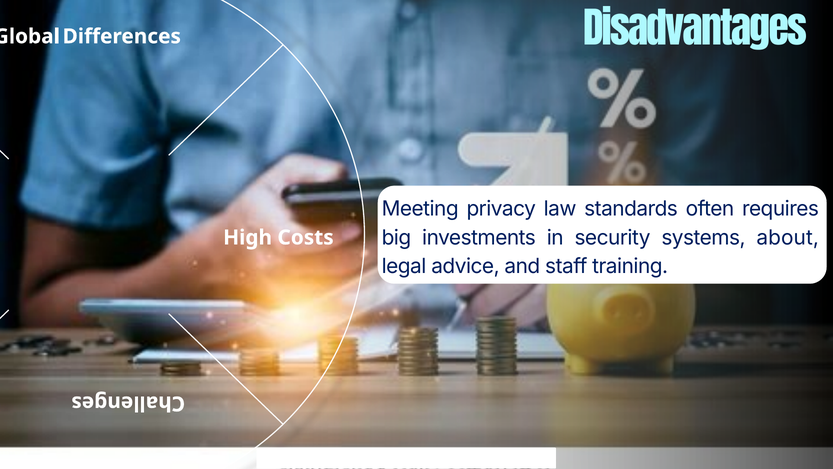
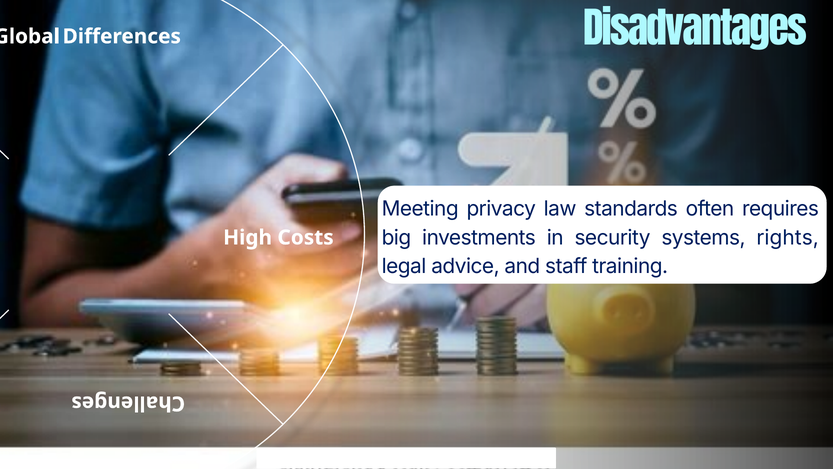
about: about -> rights (788, 238)
